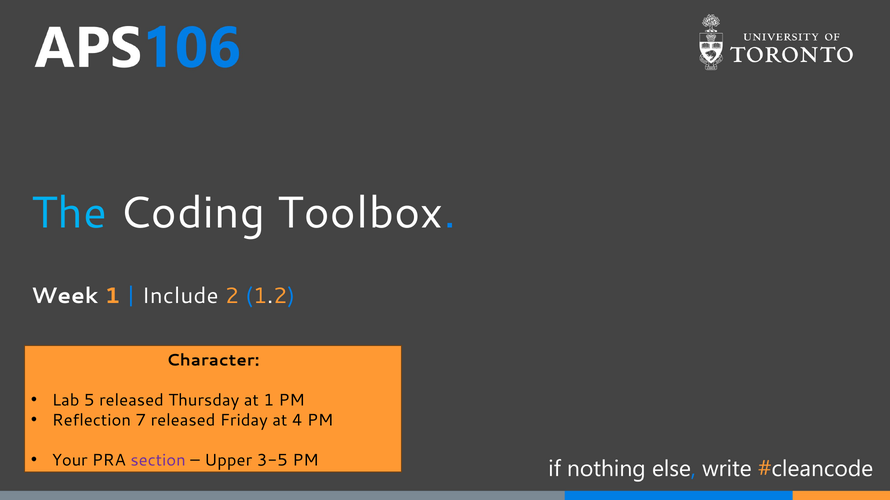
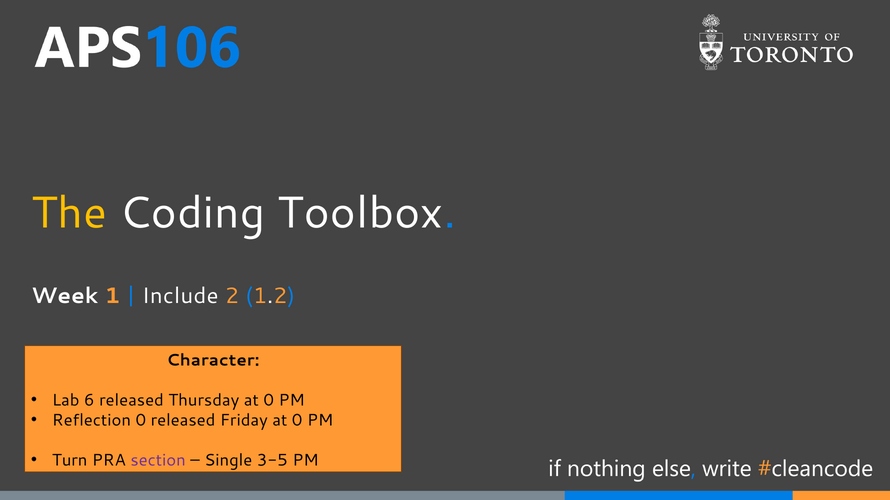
The colour: light blue -> yellow (69, 213)
5: 5 -> 6 (89, 401)
Thursday at 1: 1 -> 0 (269, 401)
Reflection 7: 7 -> 0 (141, 421)
Friday at 4: 4 -> 0 (297, 421)
Your: Your -> Turn (70, 461)
Upper: Upper -> Single (228, 461)
